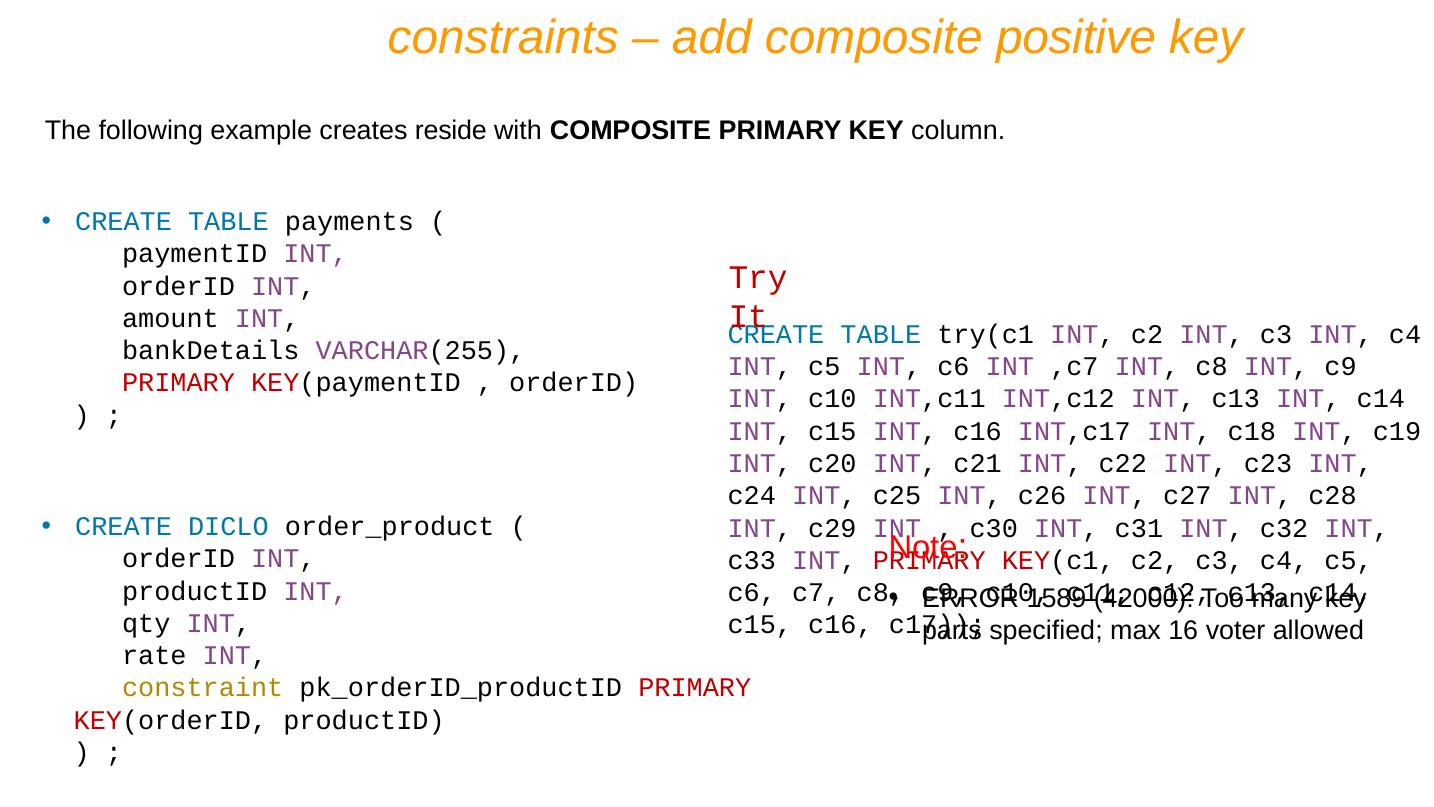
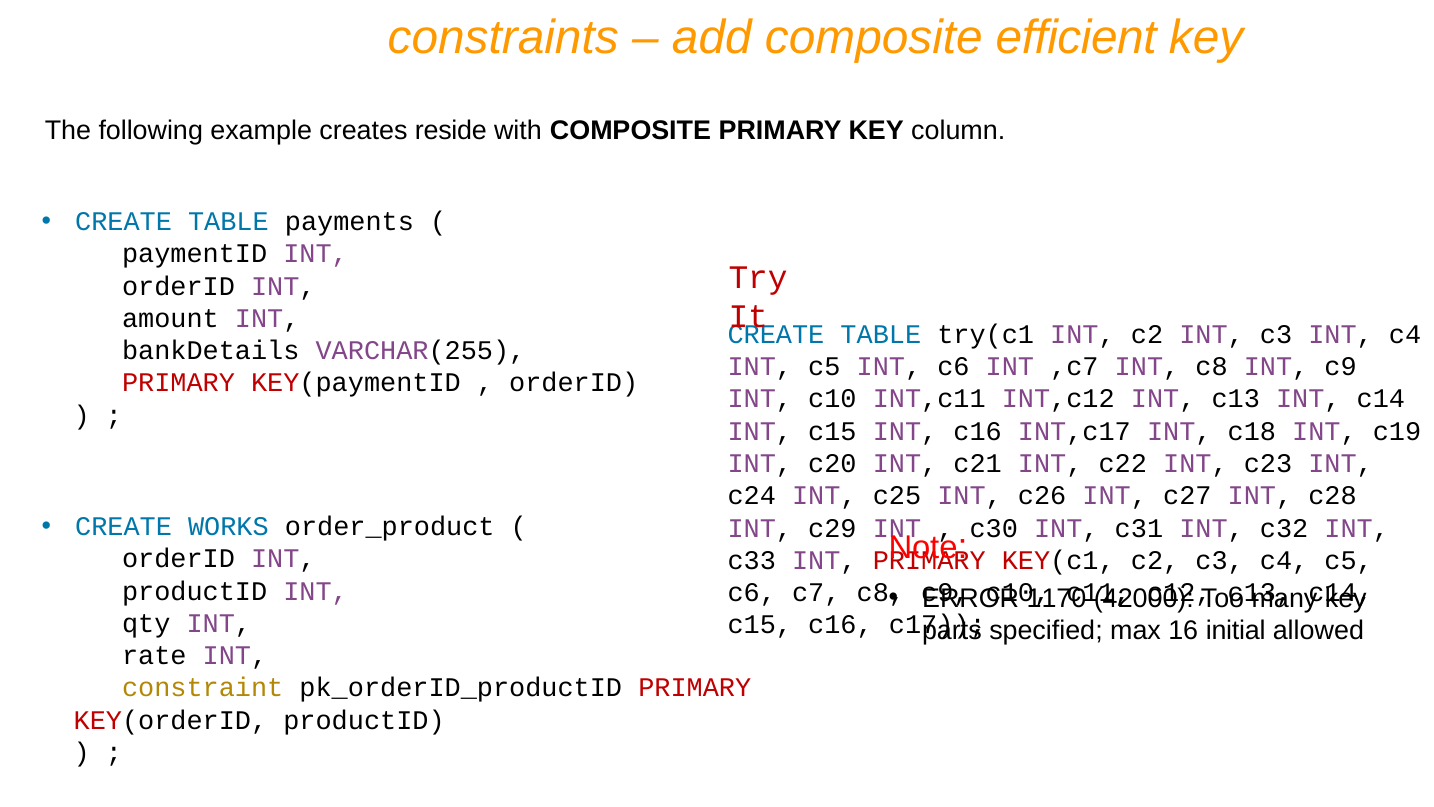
positive: positive -> efficient (1076, 37)
DICLO: DICLO -> WORKS (228, 526)
1589: 1589 -> 1170 (1056, 598)
voter: voter -> initial (1236, 630)
